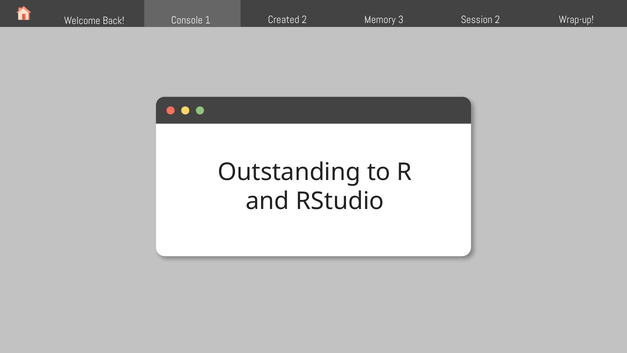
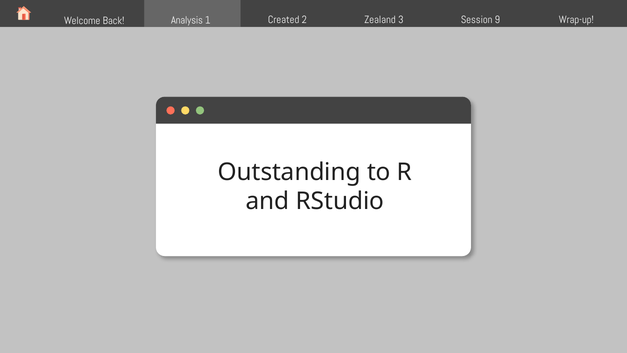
Console: Console -> Analysis (187, 20)
Memory: Memory -> Zealand (380, 20)
Session 2: 2 -> 9 (497, 20)
